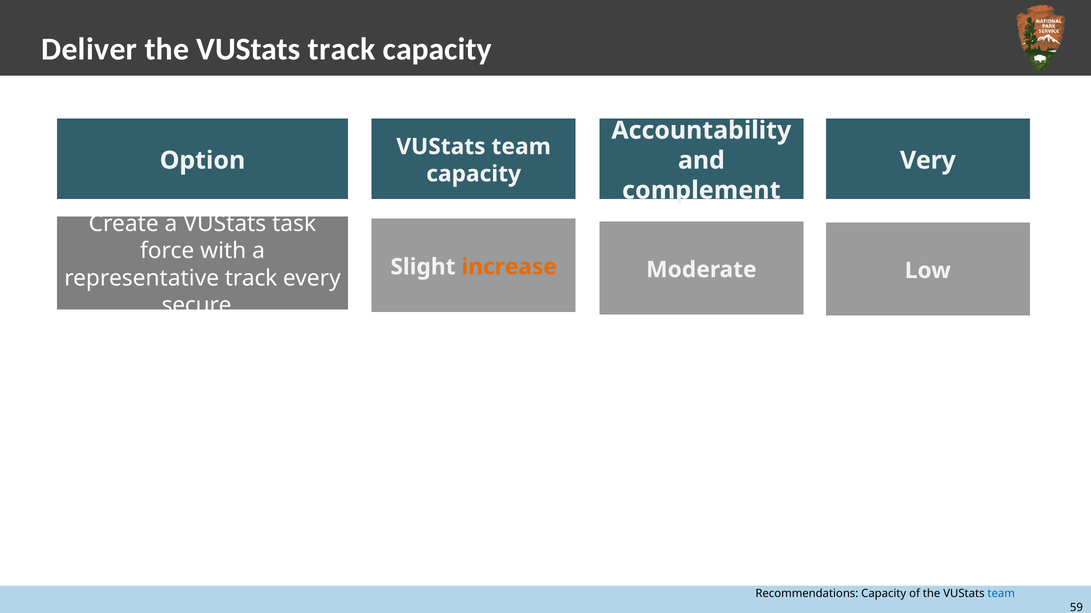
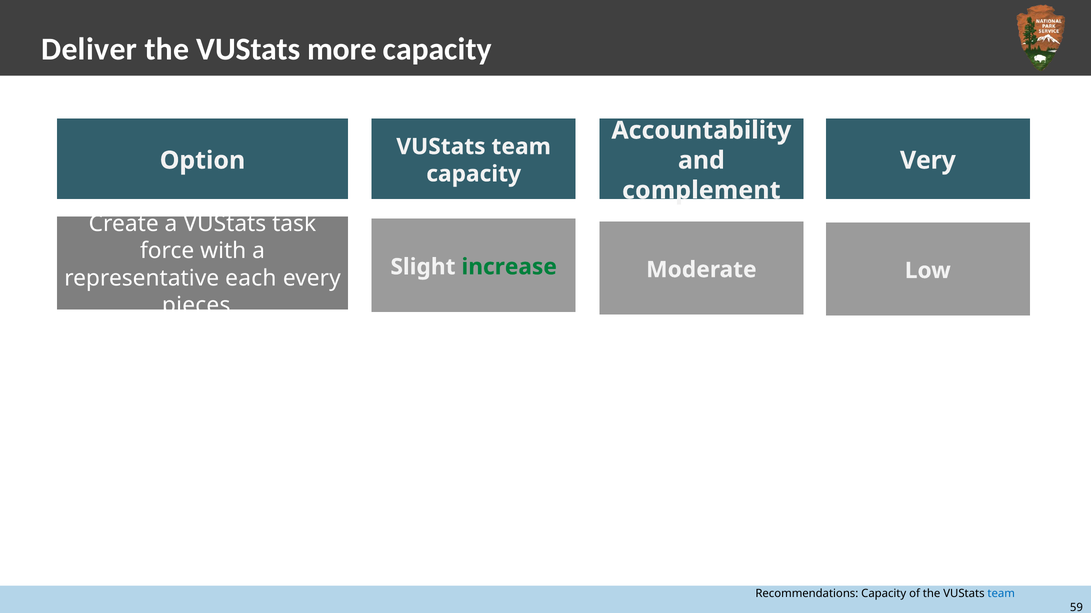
VUStats track: track -> more (342, 49)
increase colour: orange -> green (509, 267)
representative track: track -> each (251, 279)
secure: secure -> pieces (199, 306)
